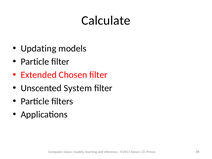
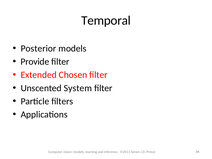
Calculate: Calculate -> Temporal (106, 21)
Updating: Updating -> Posterior (38, 48)
Particle: Particle -> Provide (35, 62)
